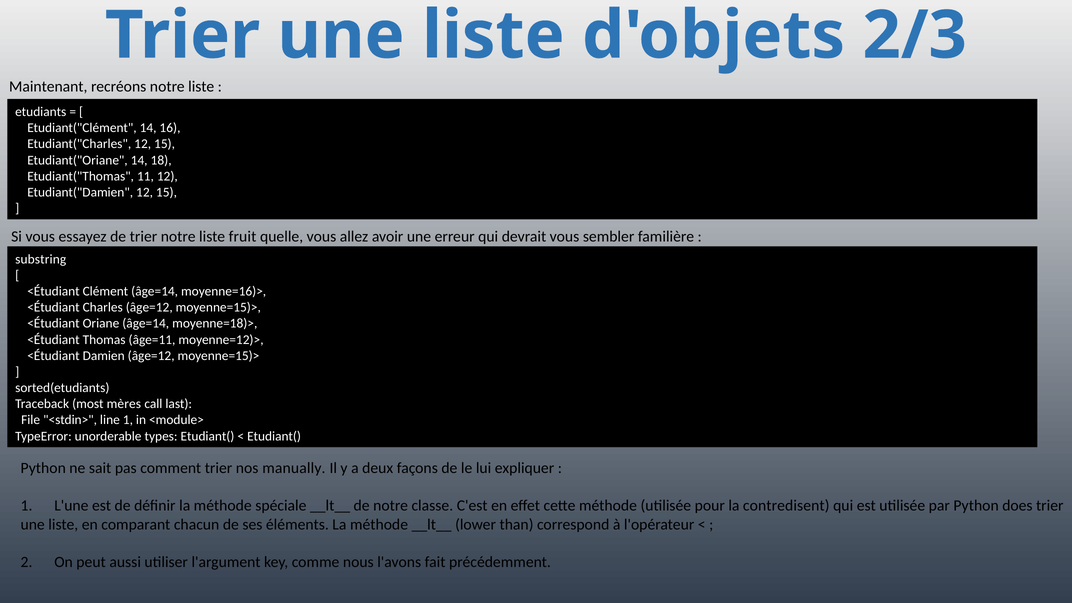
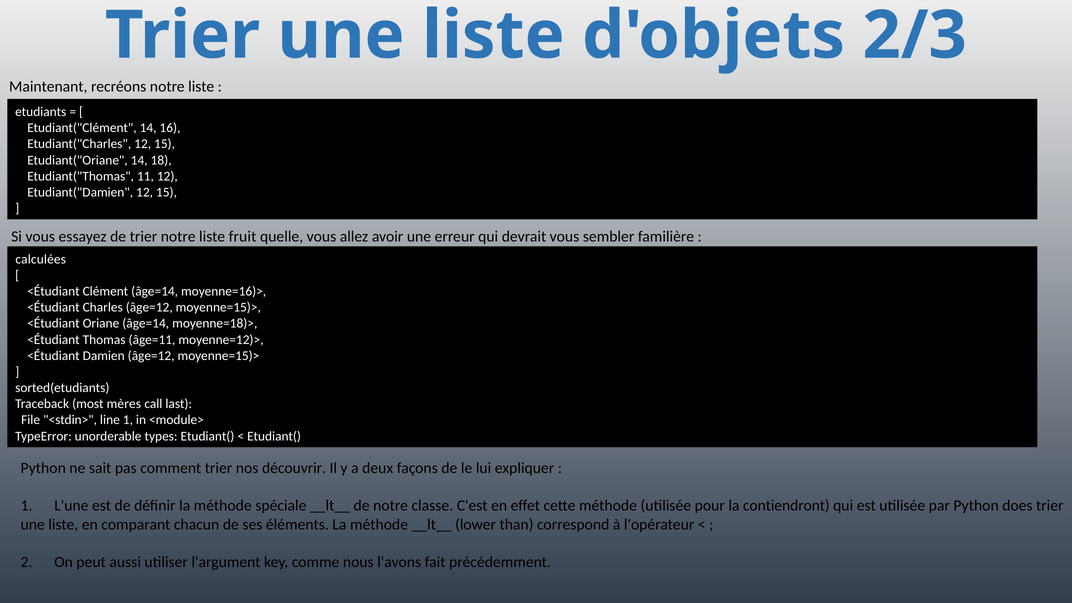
substring: substring -> calculées (41, 259)
manually: manually -> découvrir (294, 468)
contredisent: contredisent -> contiendront (786, 506)
